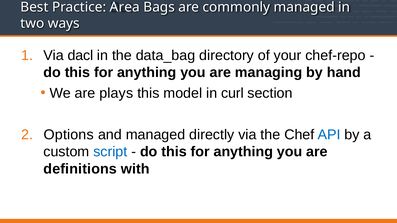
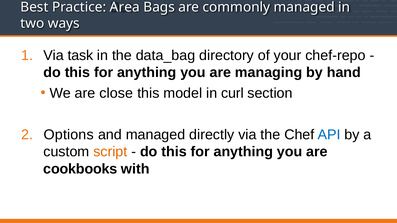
dacl: dacl -> task (80, 55)
plays: plays -> close (116, 93)
script colour: blue -> orange (110, 152)
definitions: definitions -> cookbooks (80, 169)
